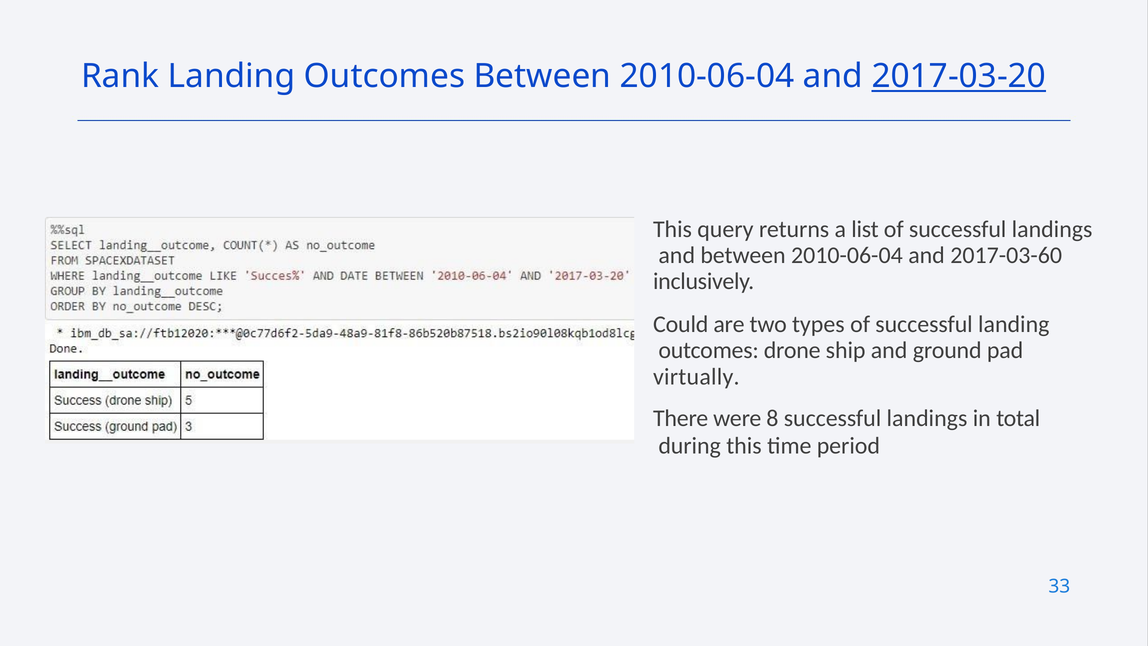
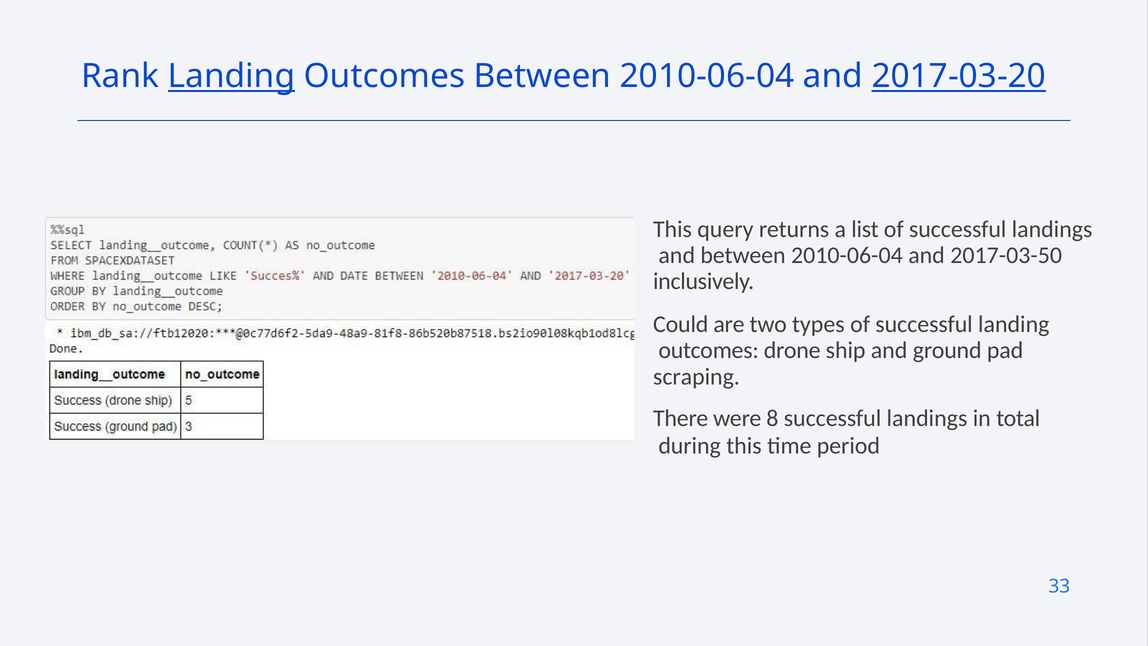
Landing underline: none -> present (231, 76)
2017-03-60: 2017-03-60 -> 2017-03-50 (1006, 255)
virtually: virtually -> scraping (696, 376)
